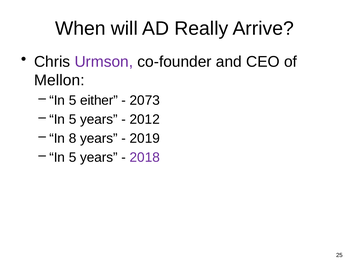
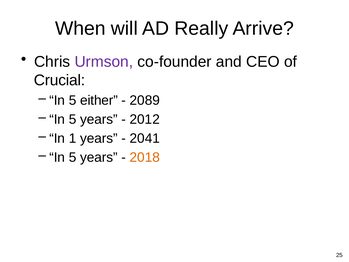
Mellon: Mellon -> Crucial (60, 80)
2073: 2073 -> 2089 (145, 100)
8: 8 -> 1 (73, 138)
2019: 2019 -> 2041 (145, 138)
2018 colour: purple -> orange (145, 157)
